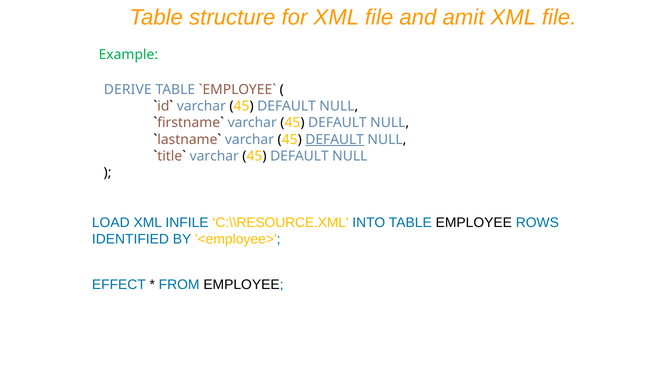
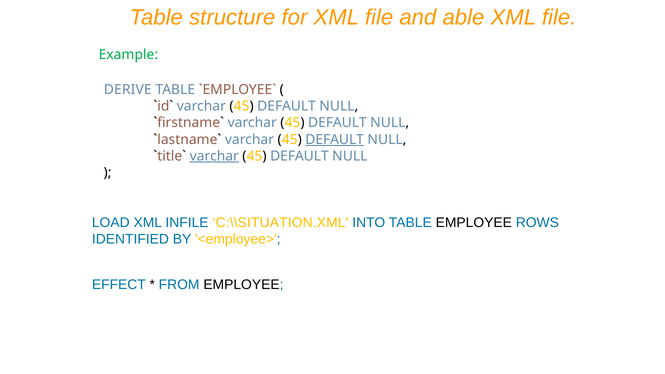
amit: amit -> able (463, 17)
varchar underline: none -> present (214, 156)
C:\\RESOURCE.XML: C:\\RESOURCE.XML -> C:\\SITUATION.XML (280, 222)
